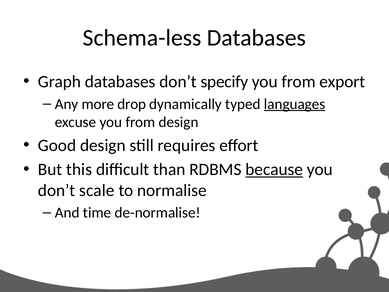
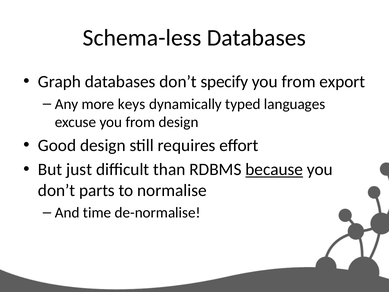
drop: drop -> keys (132, 104)
languages underline: present -> none (295, 104)
this: this -> just (79, 169)
scale: scale -> parts (97, 190)
